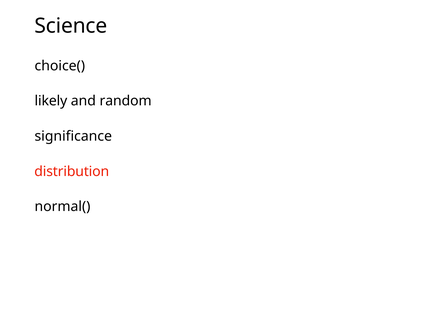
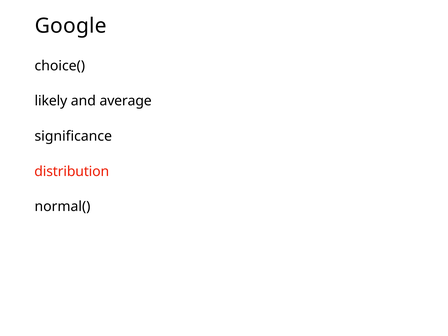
Science: Science -> Google (71, 26)
random: random -> average (126, 101)
